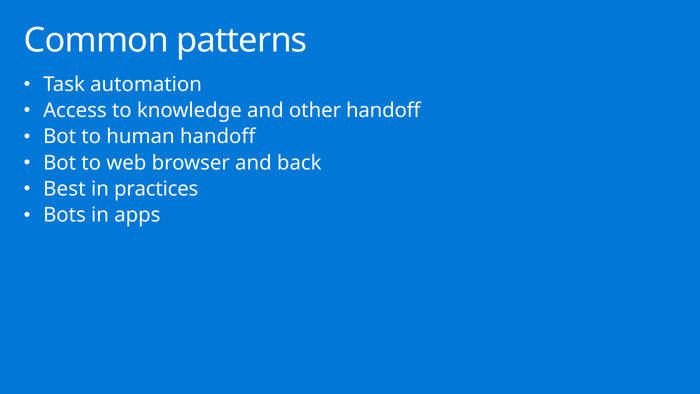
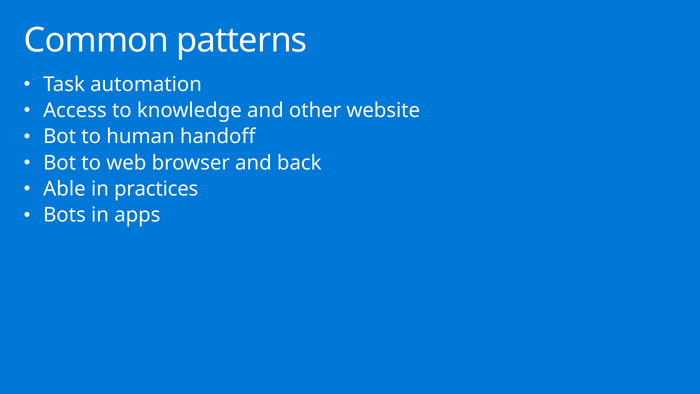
other handoff: handoff -> website (383, 111)
Best: Best -> Able (64, 189)
